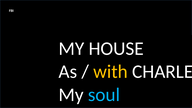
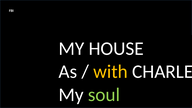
soul colour: light blue -> light green (104, 95)
